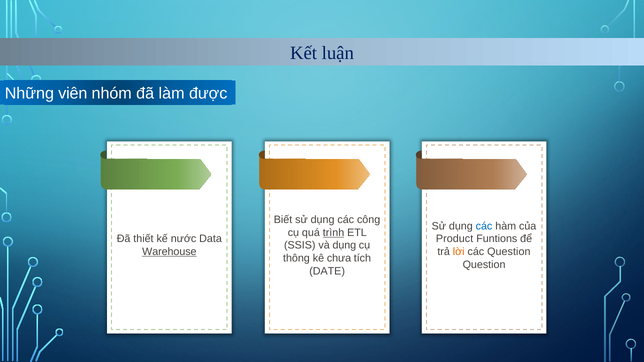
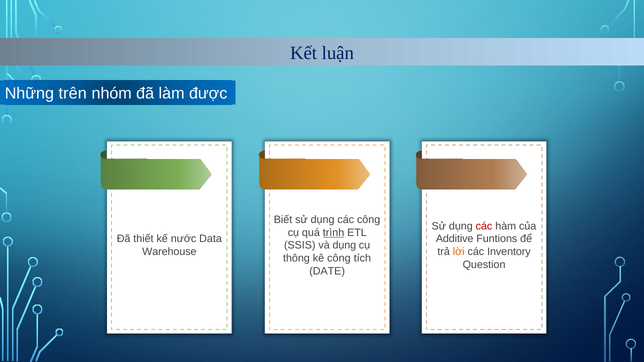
viên: viên -> trên (73, 94)
các colour: blue -> red (484, 226)
Product: Product -> Additive (455, 239)
Warehouse underline: present -> none (169, 252)
các Question: Question -> Inventory (509, 252)
kê chưa: chưa -> công (339, 258)
